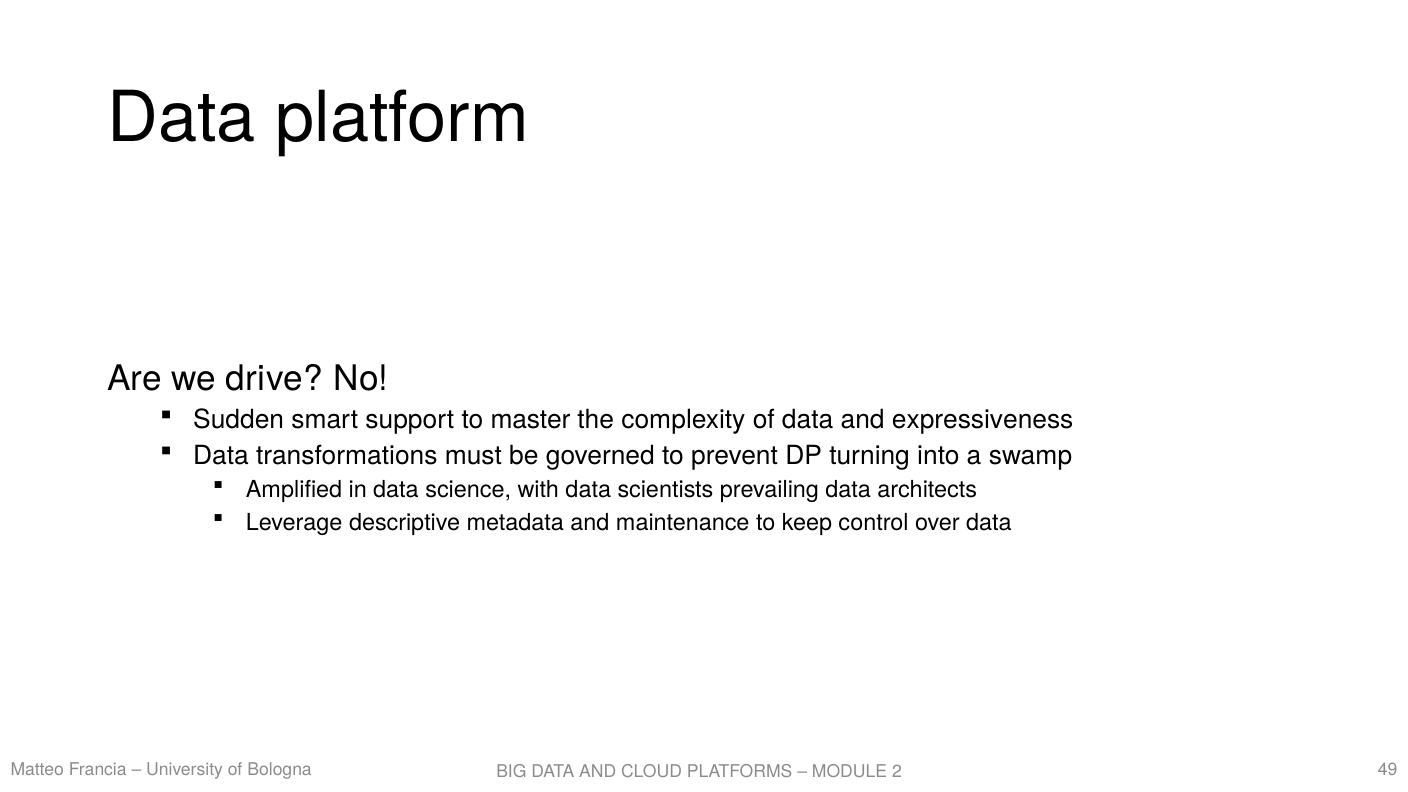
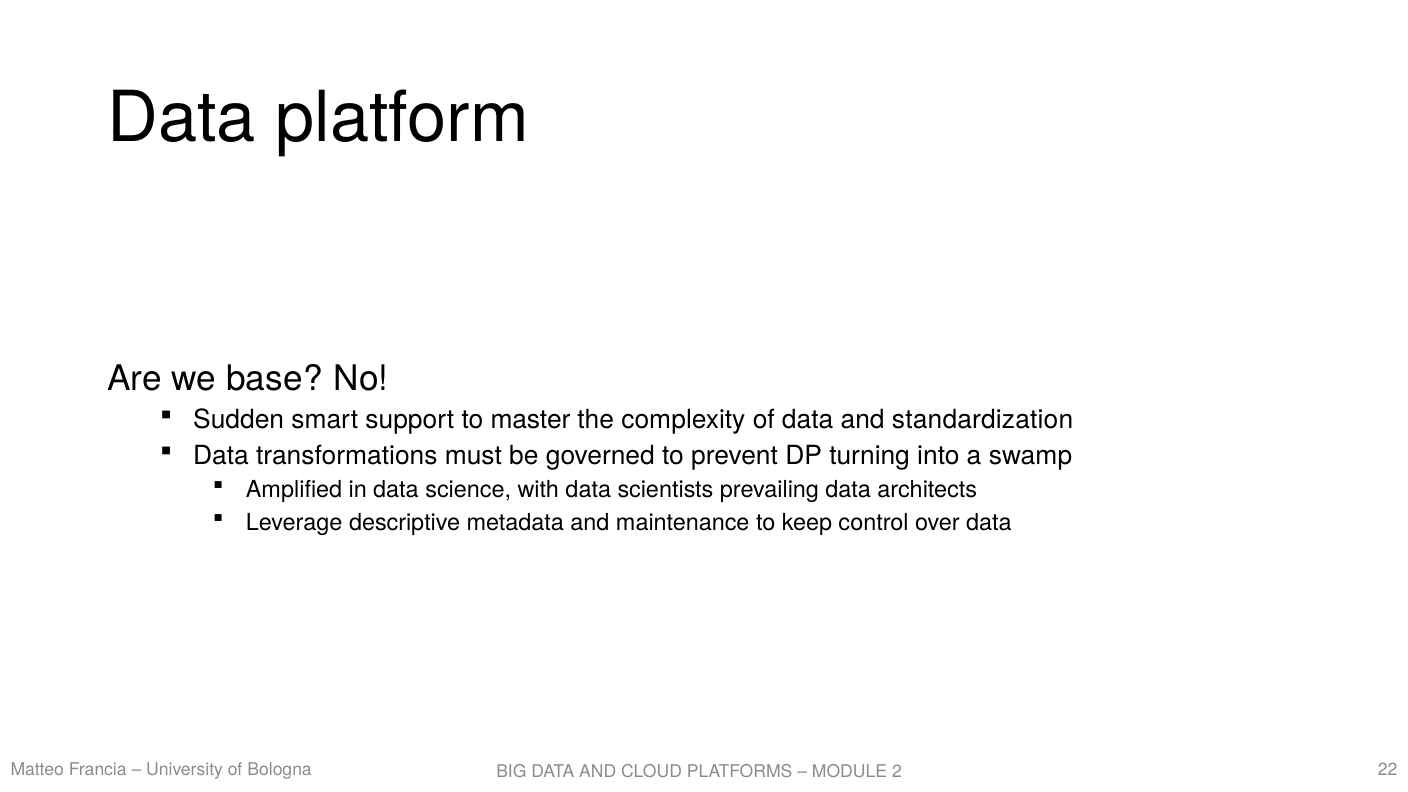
drive: drive -> base (275, 379)
expressiveness: expressiveness -> standardization (983, 420)
49: 49 -> 22 (1388, 770)
